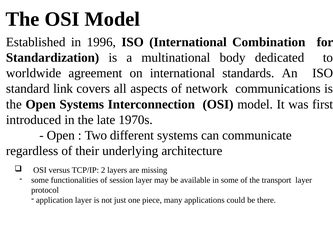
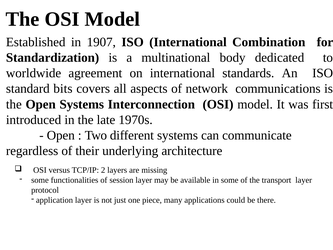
1996: 1996 -> 1907 (101, 42)
link: link -> bits (63, 89)
